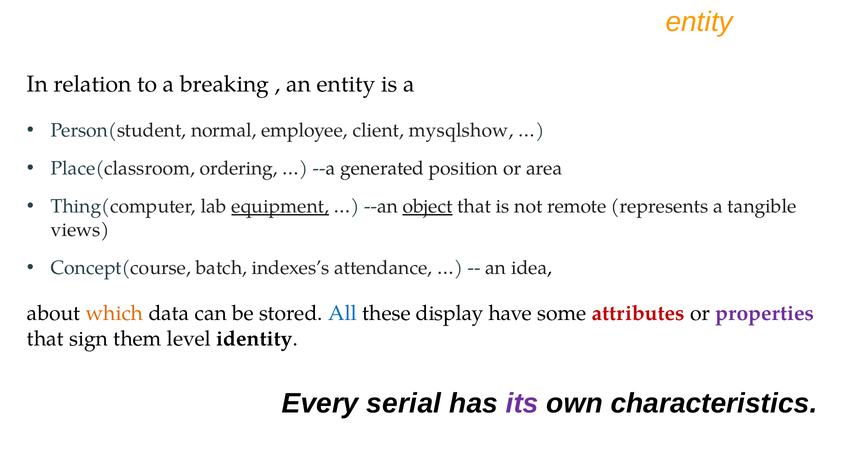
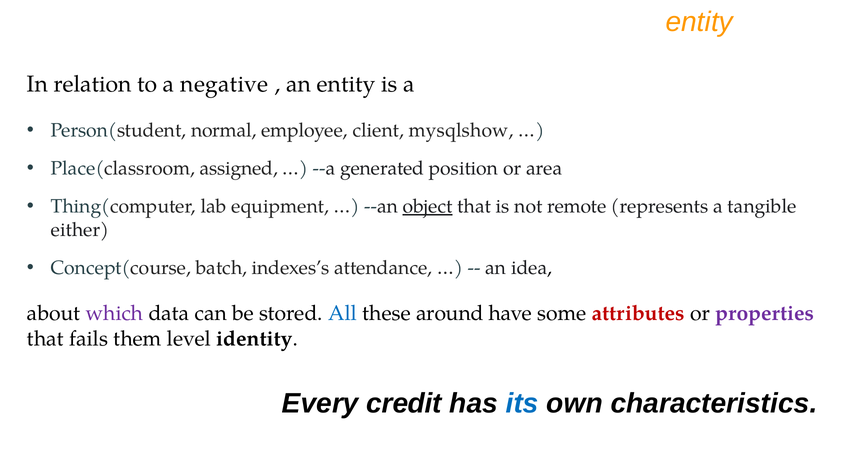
breaking: breaking -> negative (224, 84)
ordering: ordering -> assigned (239, 169)
equipment underline: present -> none (280, 207)
views: views -> either (80, 230)
which colour: orange -> purple (114, 313)
display: display -> around (450, 313)
sign: sign -> fails (89, 339)
serial: serial -> credit (404, 404)
its colour: purple -> blue (522, 404)
